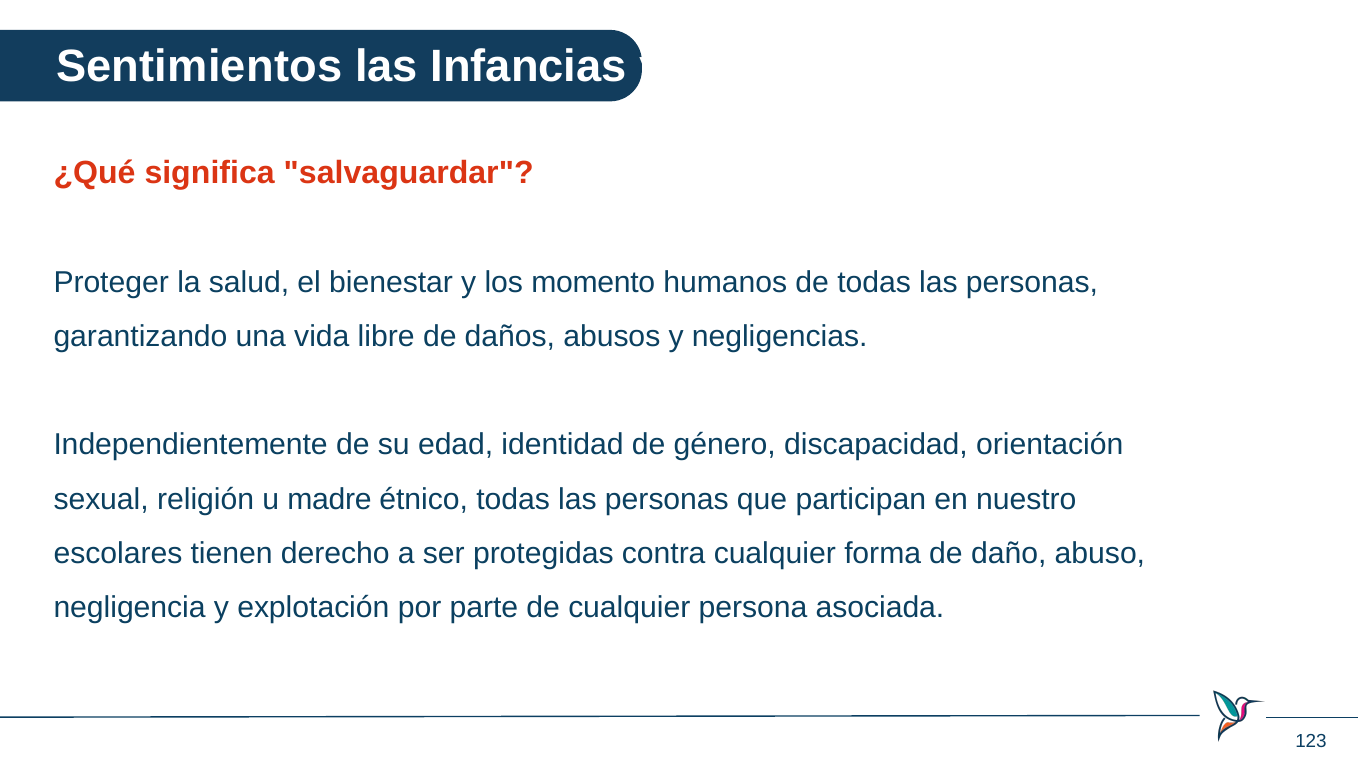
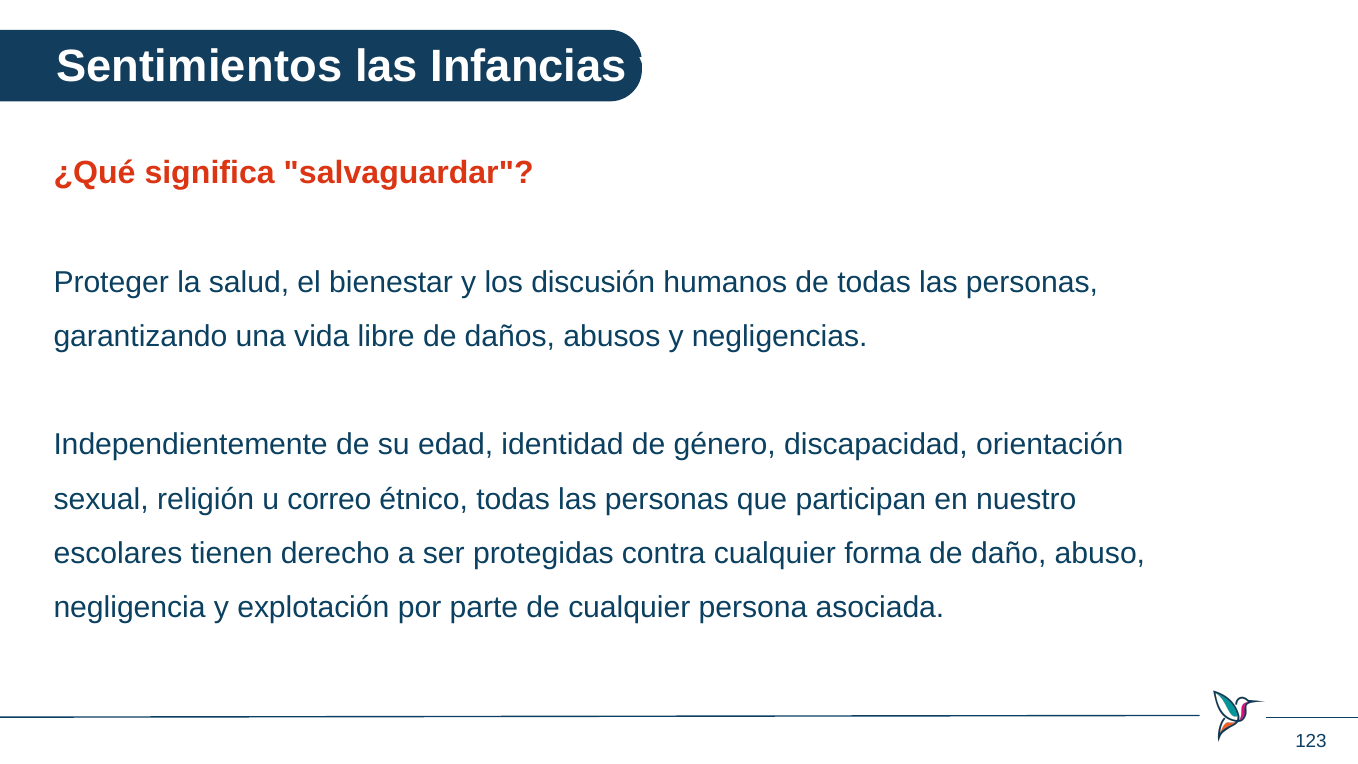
momento: momento -> discusión (593, 282)
madre: madre -> correo (329, 499)
